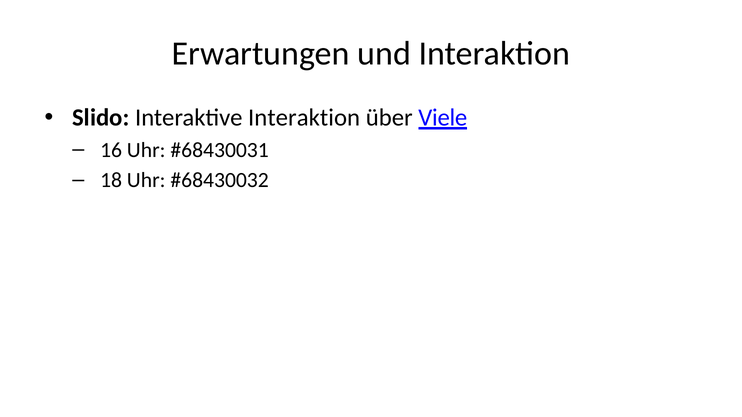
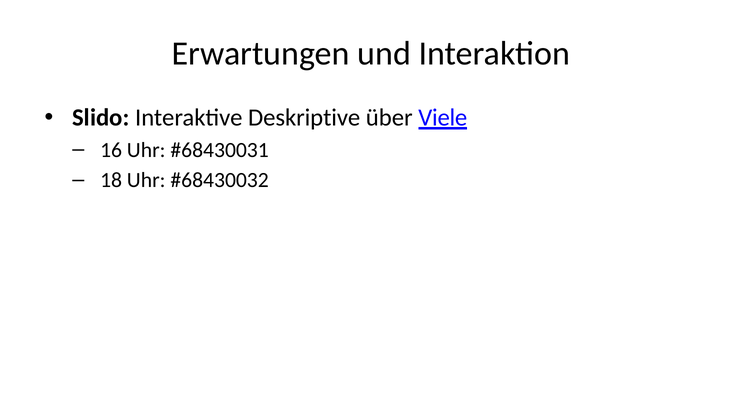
Interaktive Interaktion: Interaktion -> Deskriptive (304, 118)
